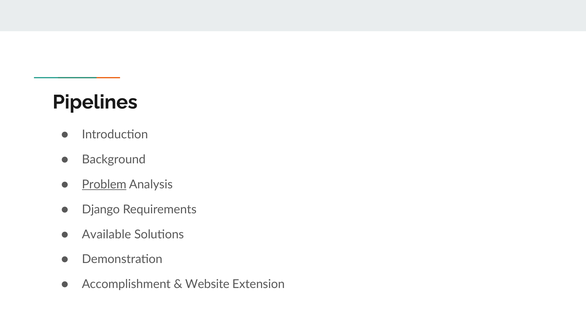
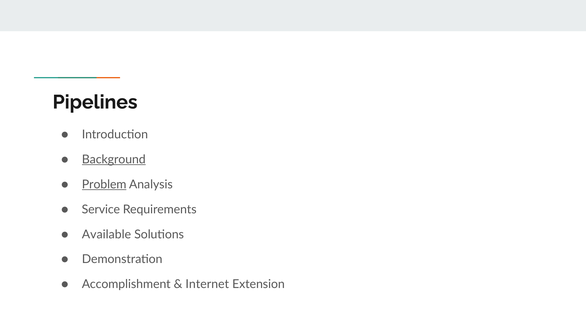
Background underline: none -> present (114, 160)
Django: Django -> Service (101, 210)
Website: Website -> Internet (207, 285)
